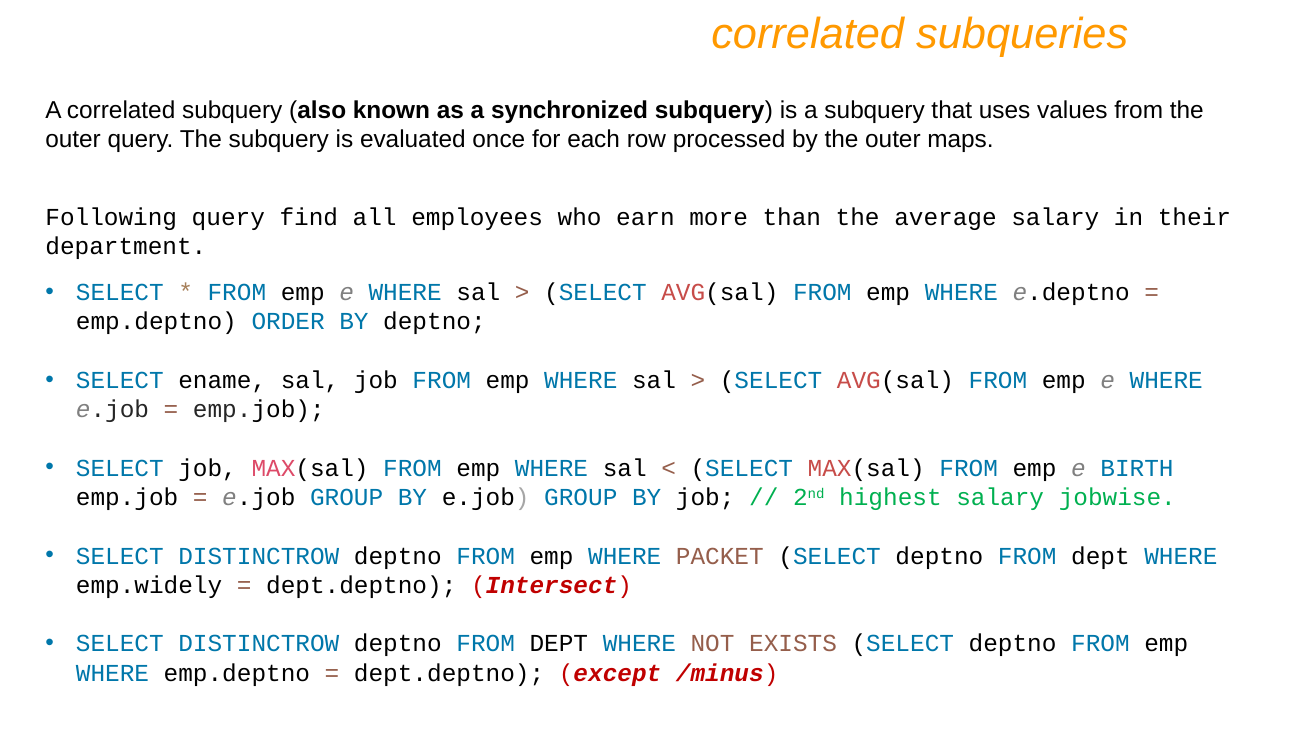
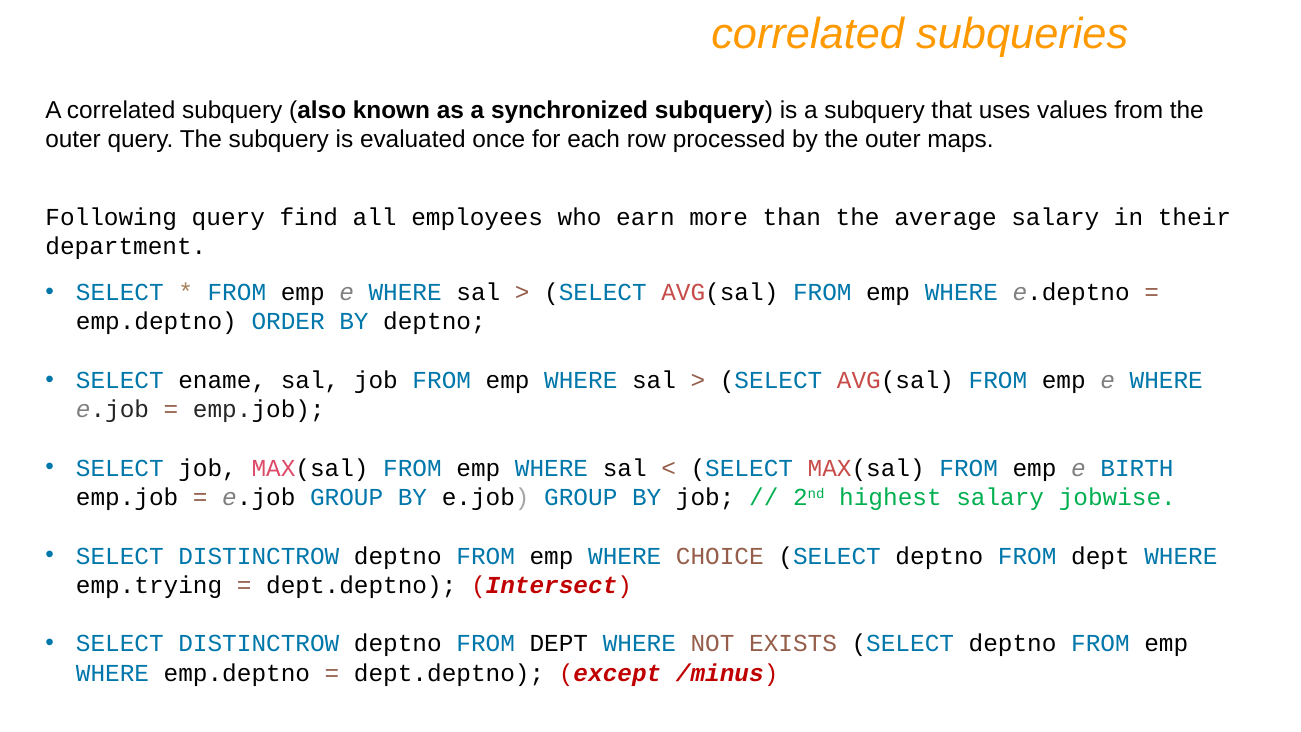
PACKET: PACKET -> CHOICE (720, 556)
emp.widely: emp.widely -> emp.trying (149, 585)
